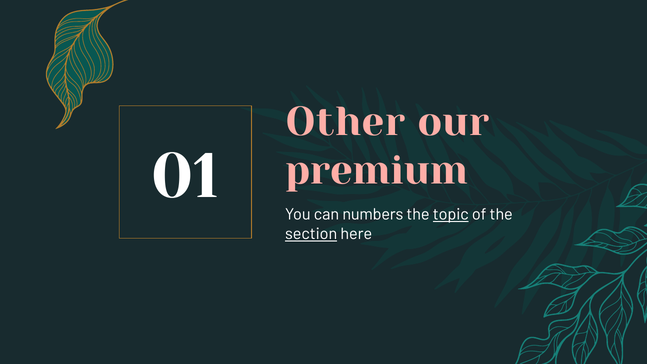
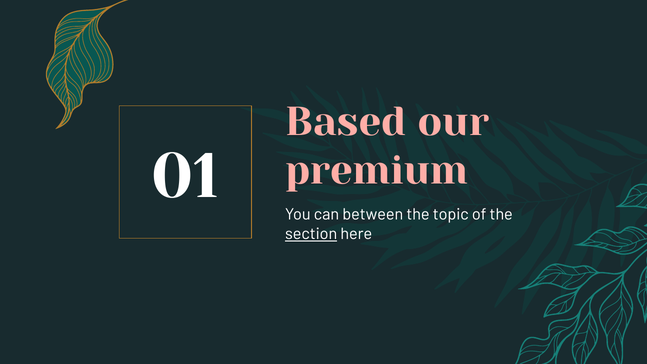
Other: Other -> Based (346, 122)
numbers: numbers -> between (373, 215)
topic underline: present -> none (451, 215)
